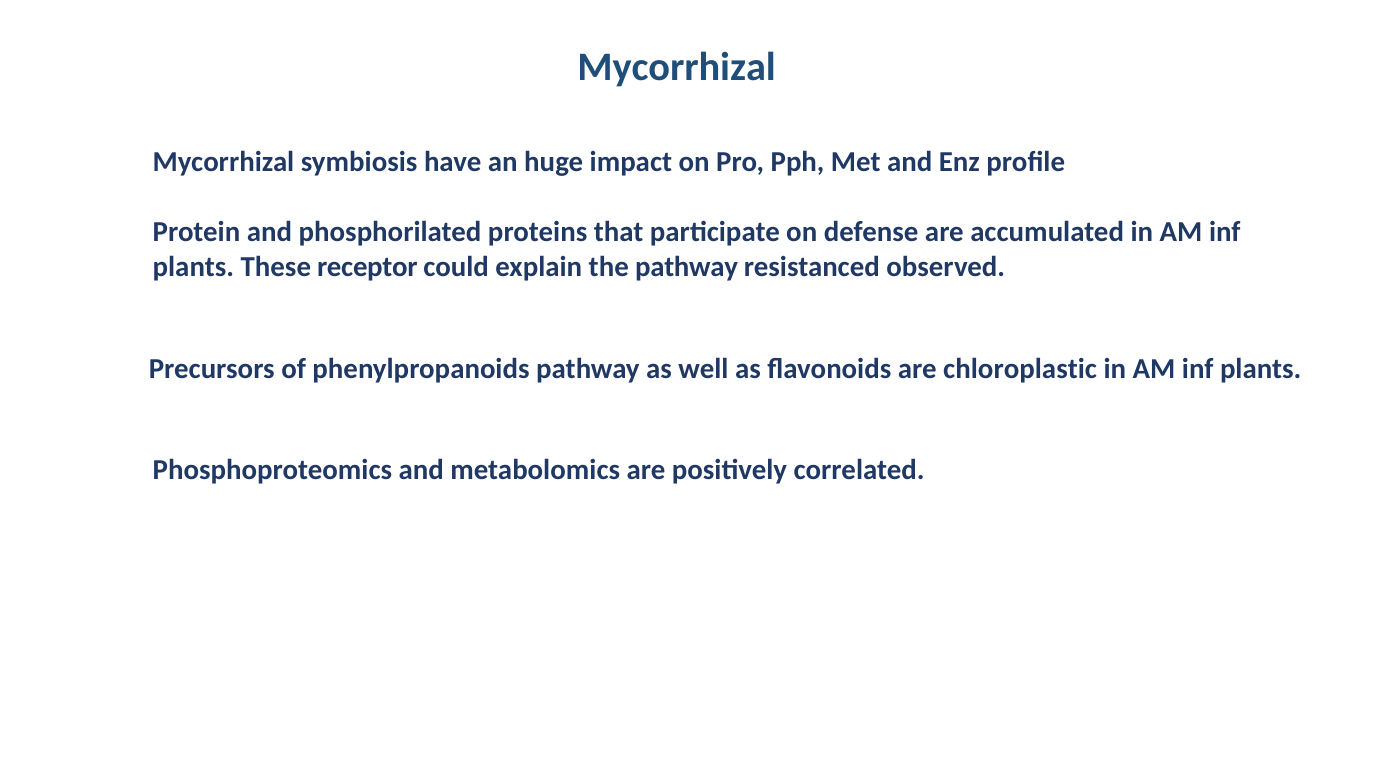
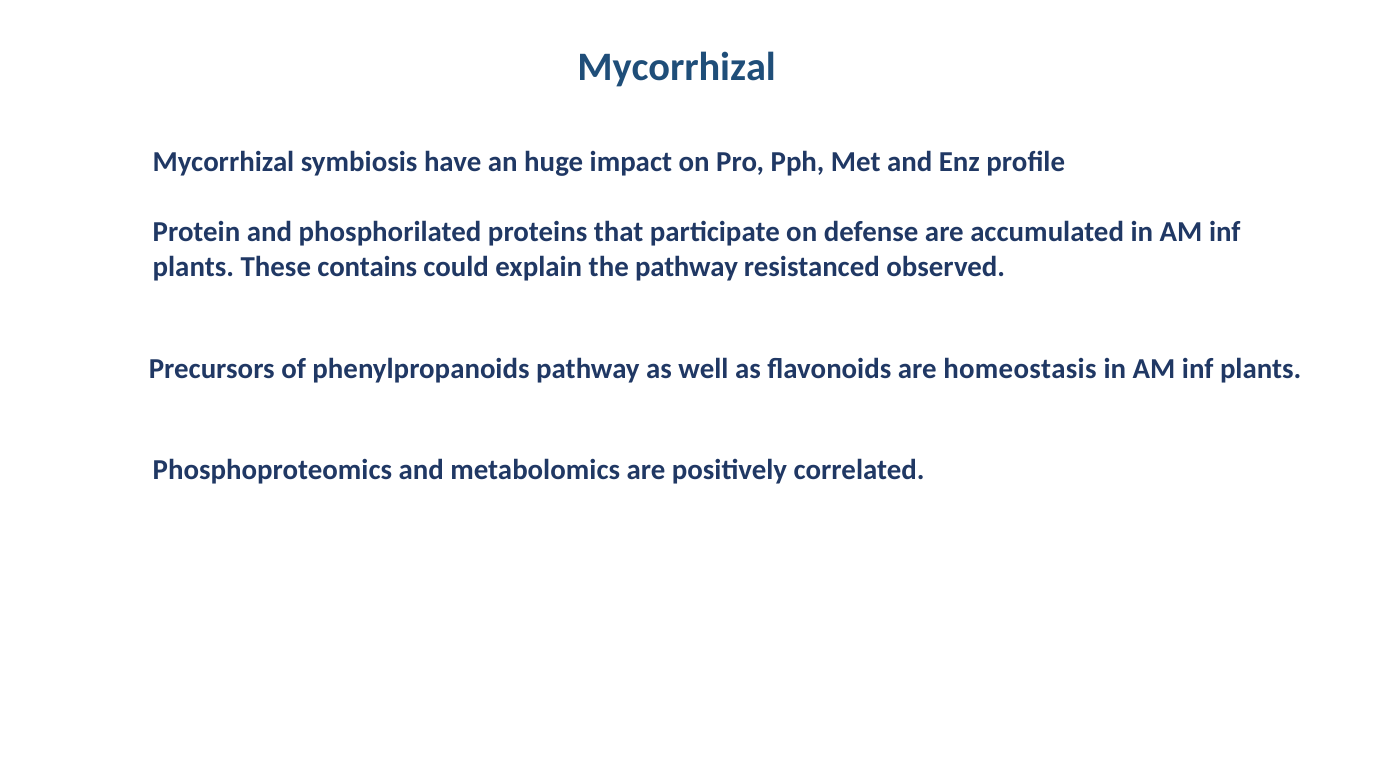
receptor: receptor -> contains (367, 267)
chloroplastic: chloroplastic -> homeostasis (1020, 369)
